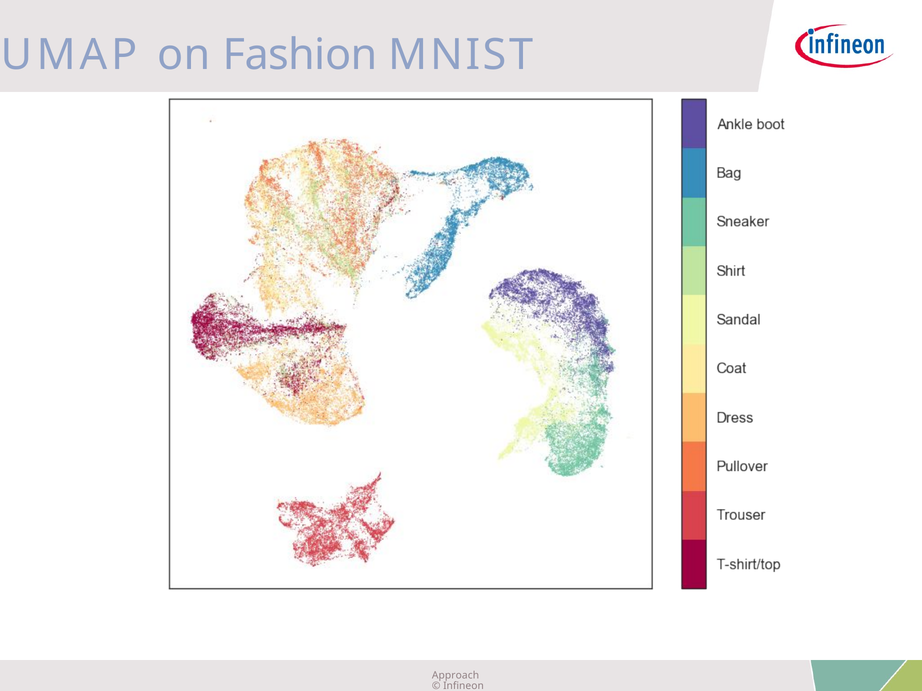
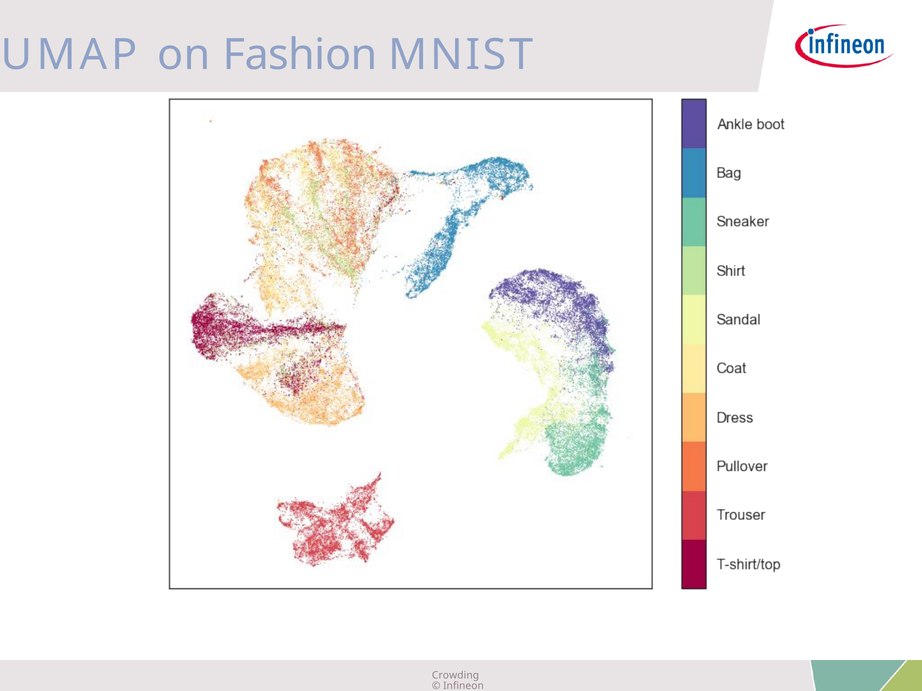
Approach: Approach -> Crowding (456, 676)
